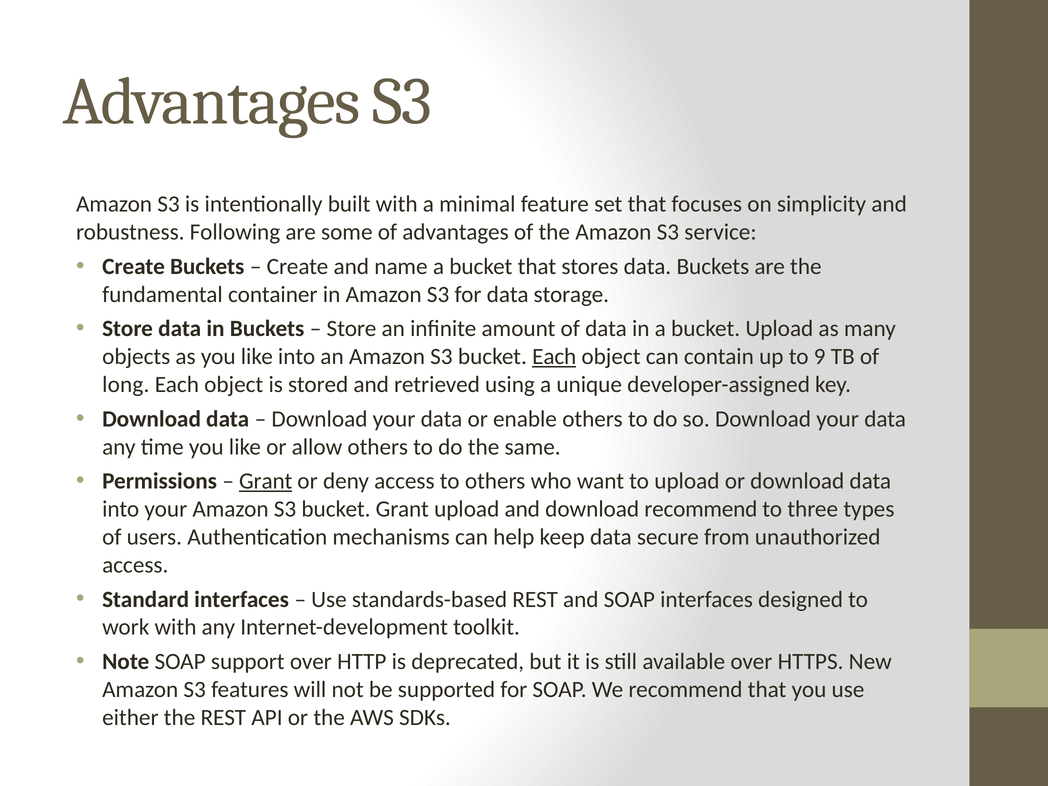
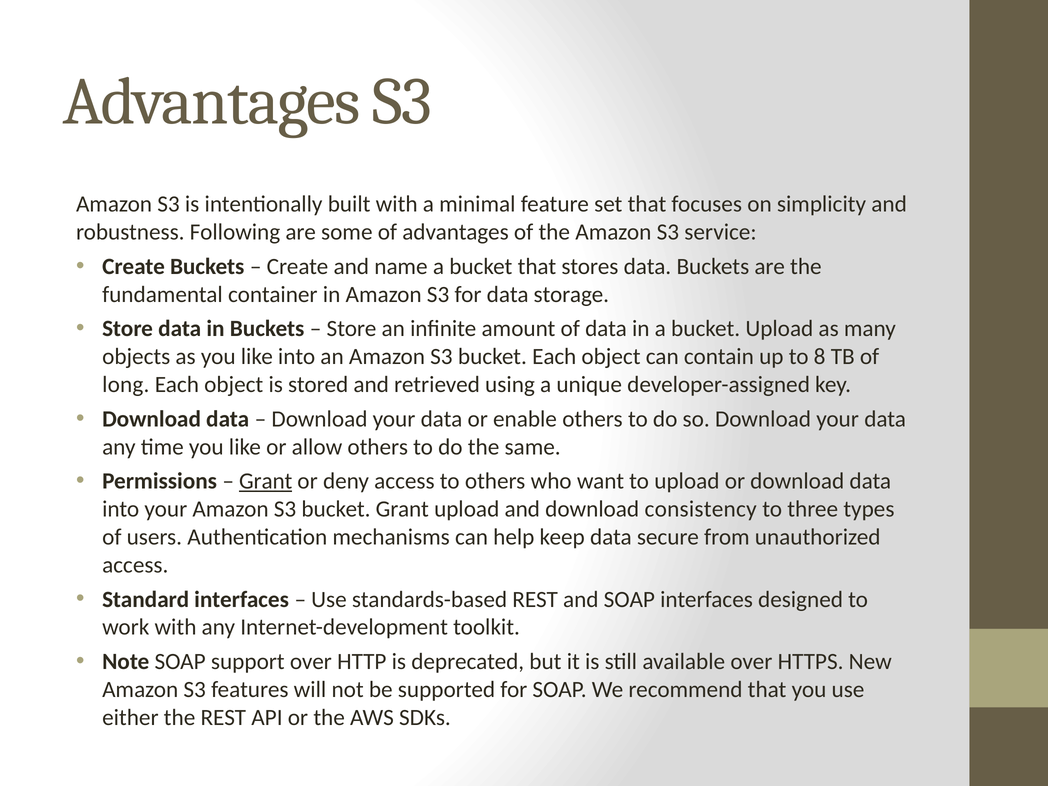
Each underline: present -> none (554, 357)
9: 9 -> 8 (820, 357)
download recommend: recommend -> consistency (701, 509)
